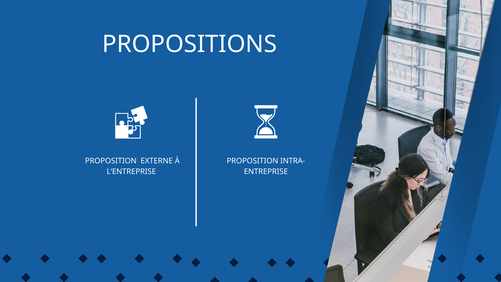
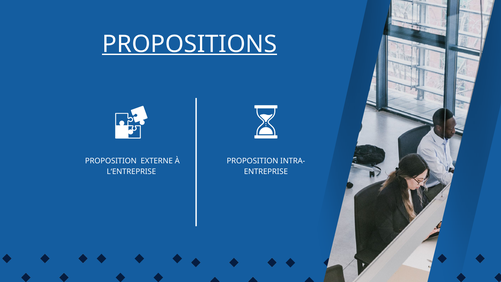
PROPOSITIONS underline: none -> present (190, 44)
